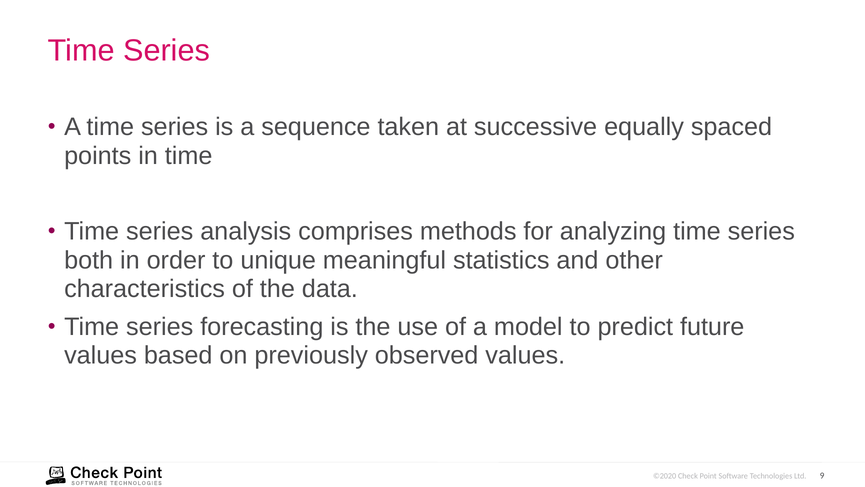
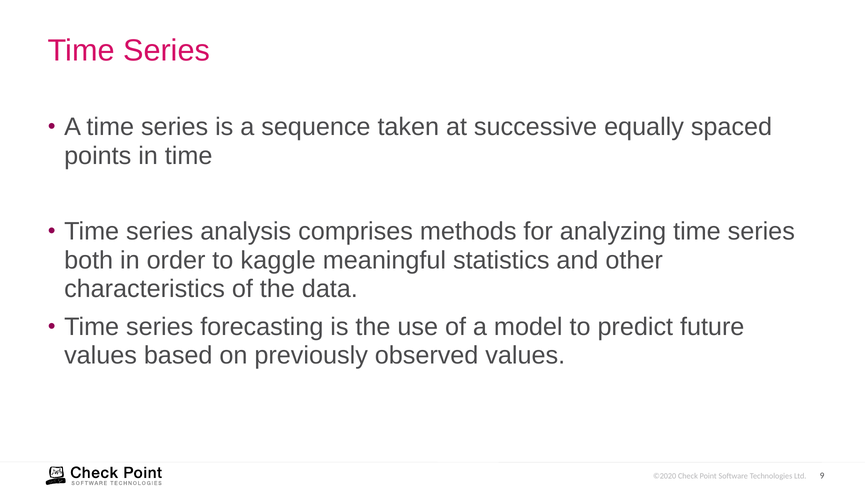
unique: unique -> kaggle (278, 260)
